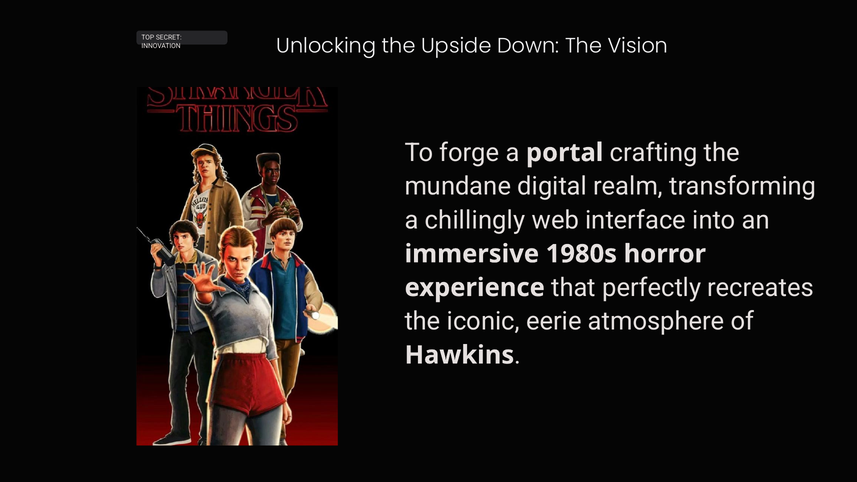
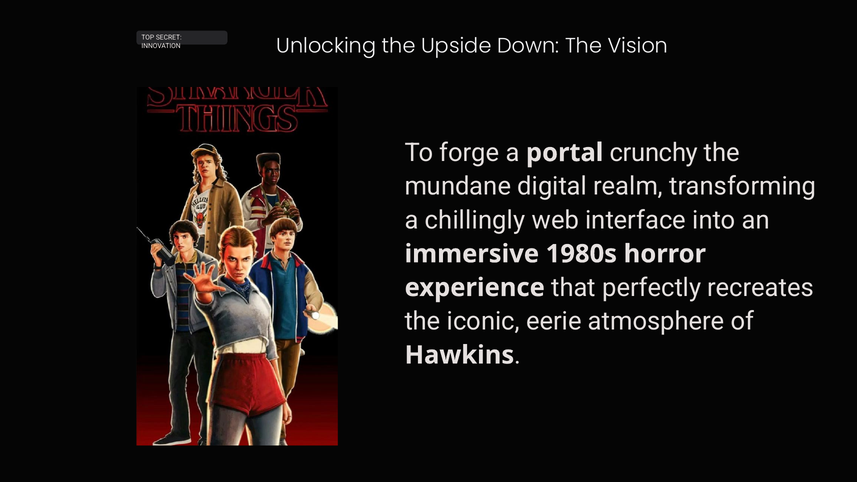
crafting: crafting -> crunchy (654, 153)
